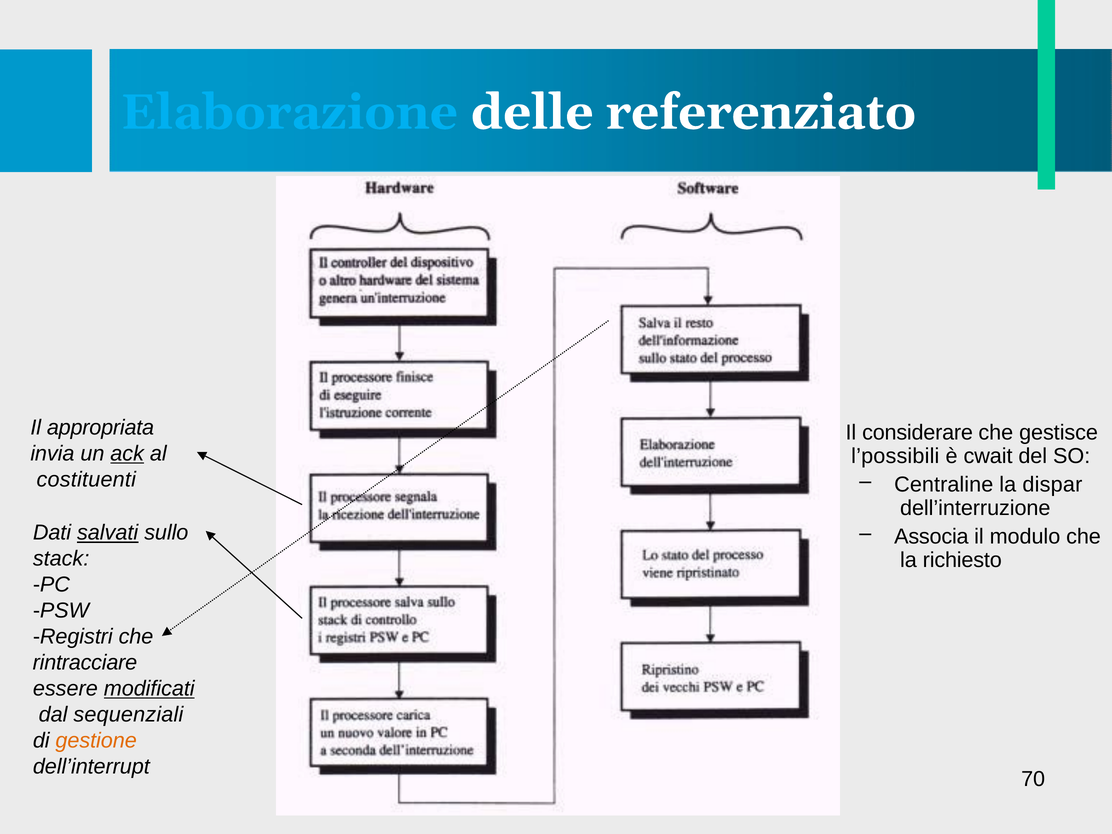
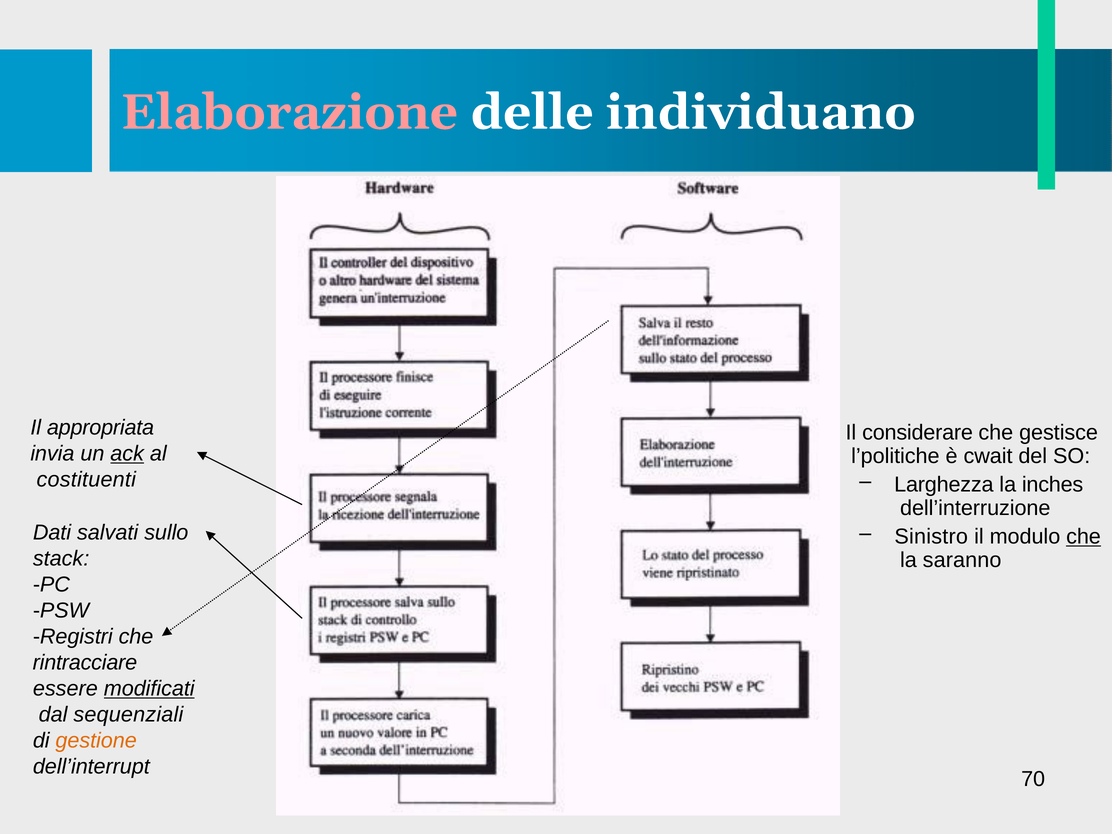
Elaborazione colour: light blue -> pink (289, 112)
referenziato: referenziato -> individuano (761, 112)
l’possibili: l’possibili -> l’politiche (895, 456)
Centraline: Centraline -> Larghezza (944, 485)
dispar: dispar -> inches (1053, 485)
salvati underline: present -> none (108, 533)
Associa: Associa -> Sinistro (931, 537)
che underline: none -> present (1084, 537)
richiesto: richiesto -> saranno (962, 560)
